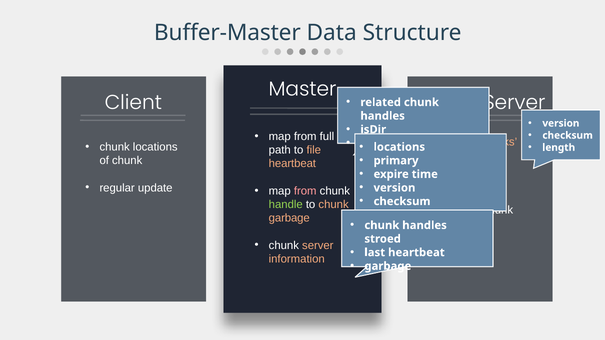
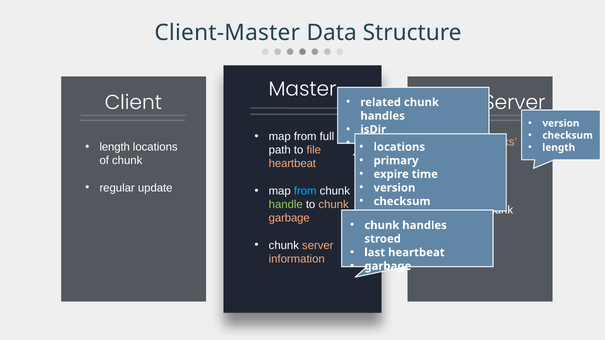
Buffer-Master: Buffer-Master -> Client-Master (227, 33)
chunk: chunk -> length (115, 147)
from colour: pink -> light blue (305, 191)
